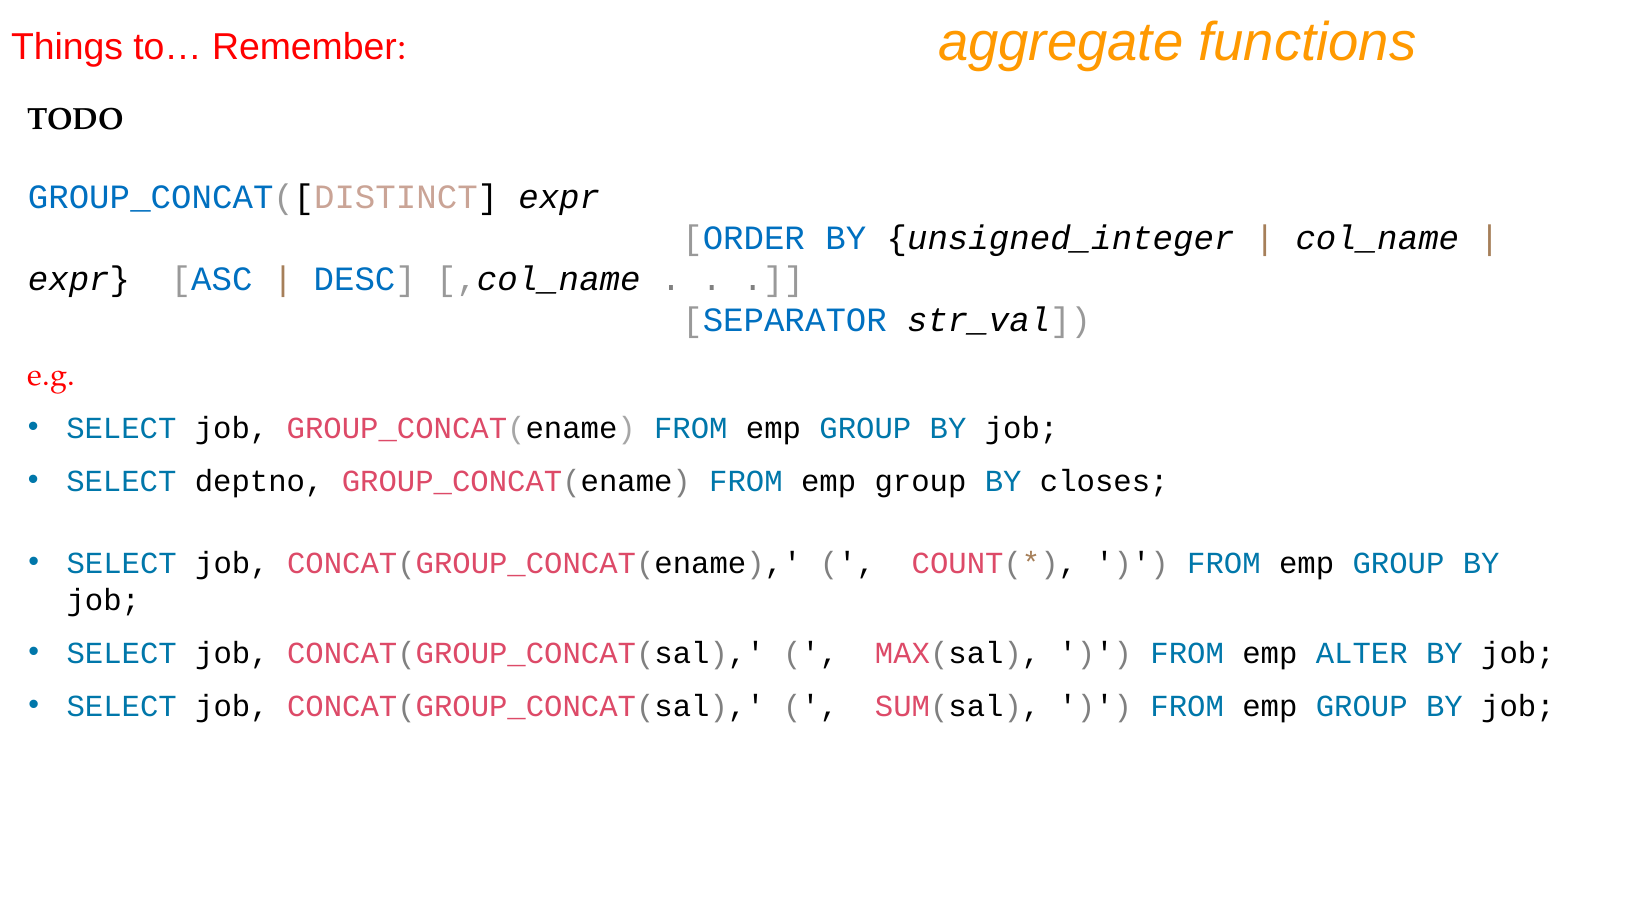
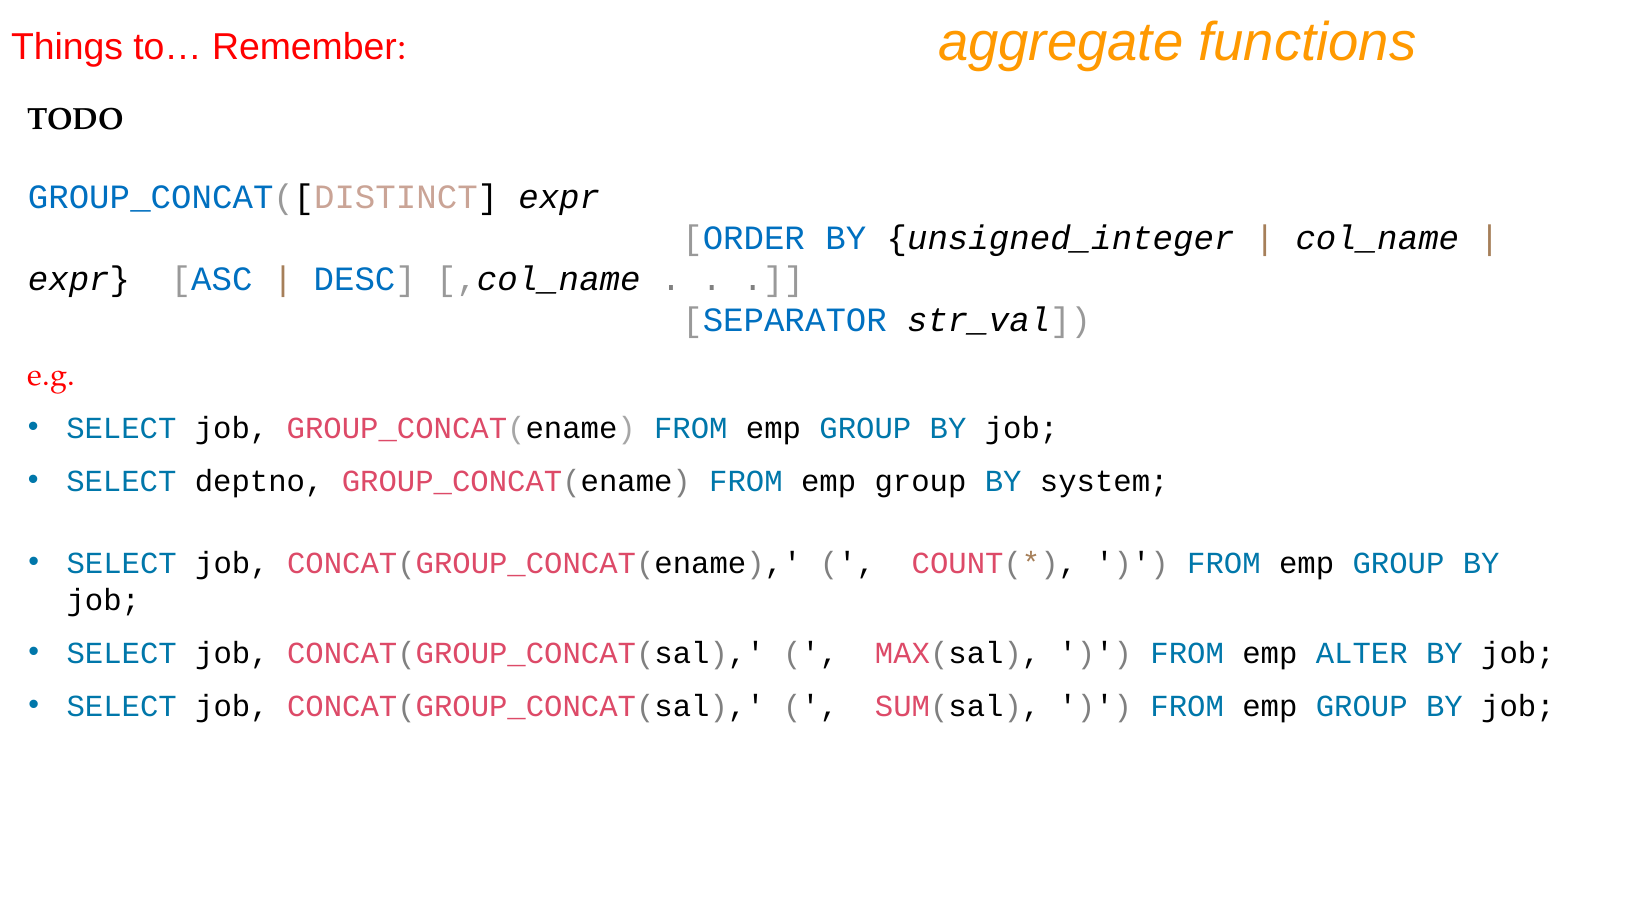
closes: closes -> system (1104, 481)
